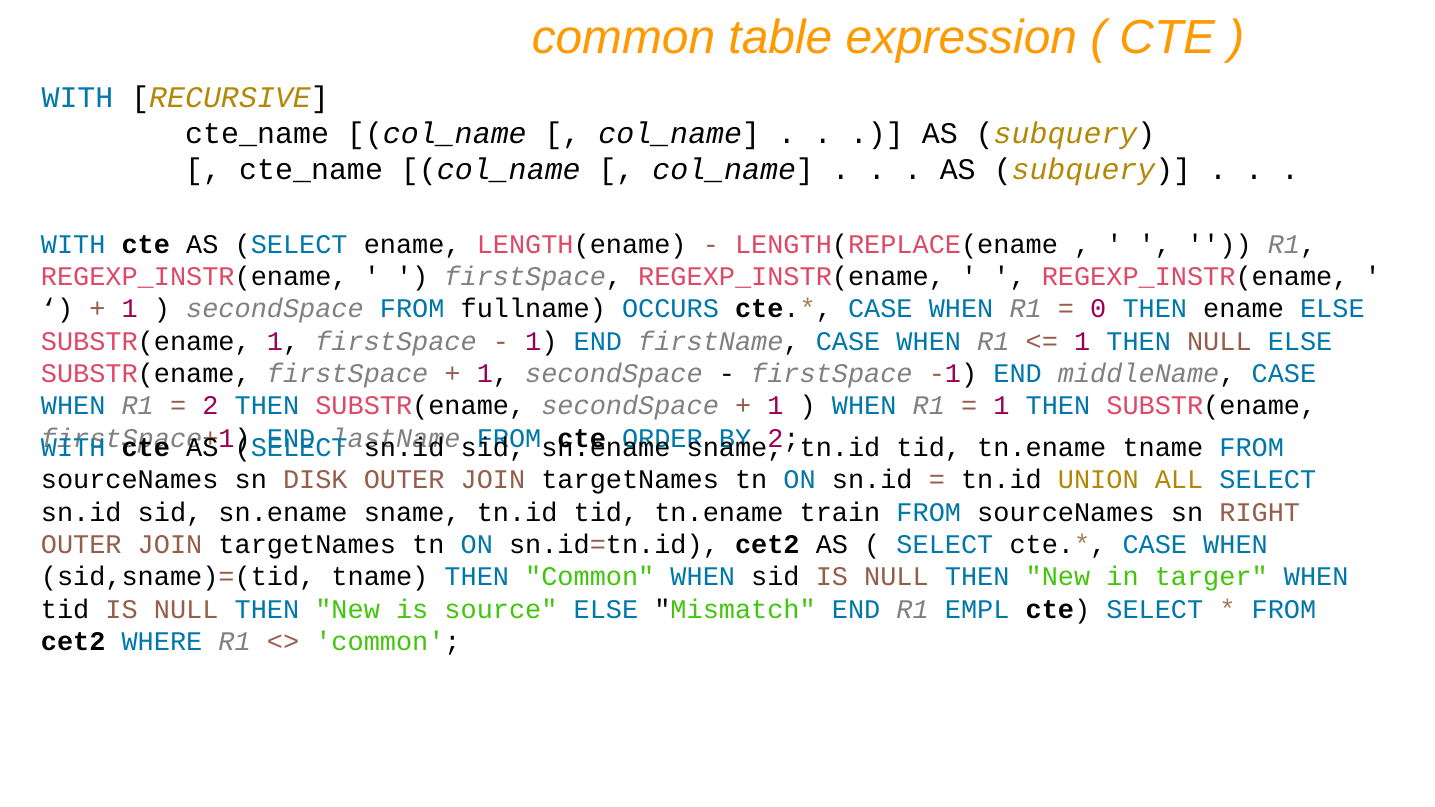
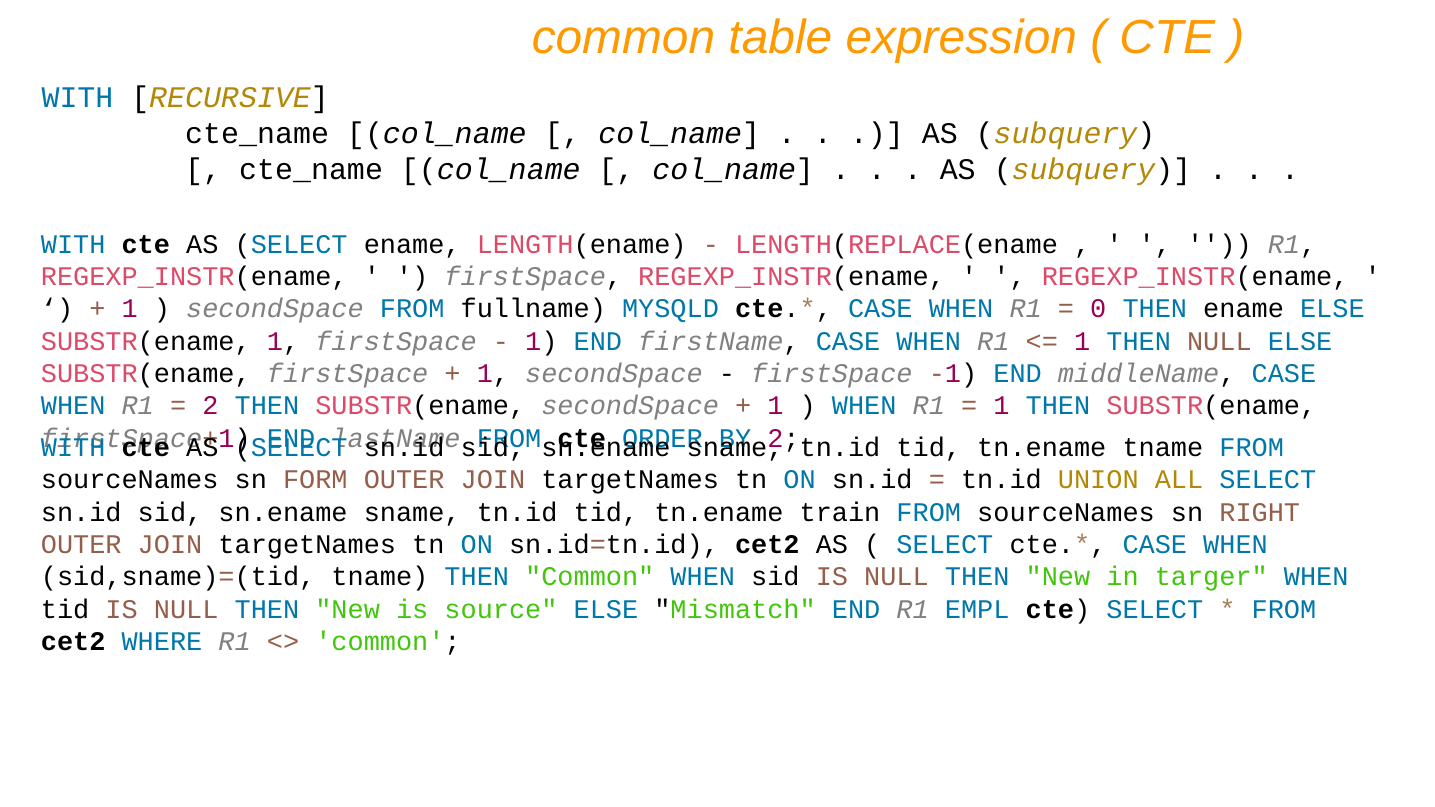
OCCURS: OCCURS -> MYSQLD (670, 309)
DISK: DISK -> FORM (315, 480)
